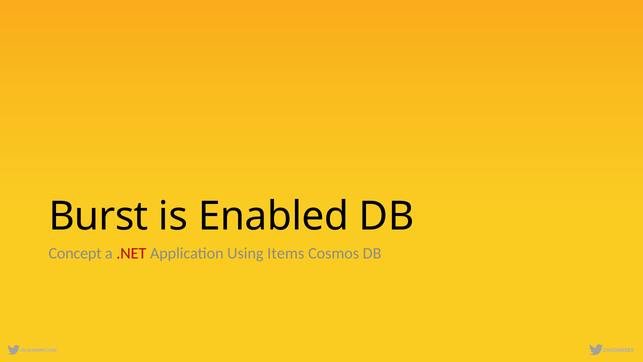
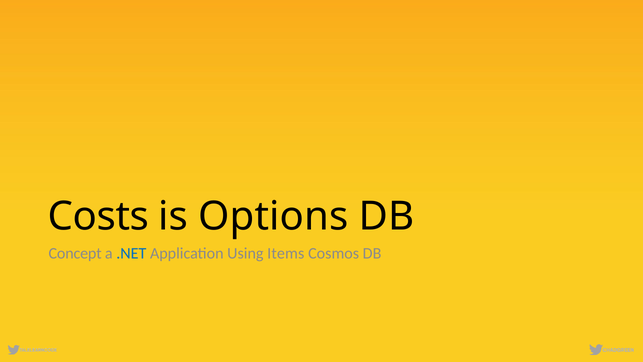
Burst: Burst -> Costs (99, 216)
Enabled: Enabled -> Options (273, 216)
.NET colour: red -> blue (131, 253)
